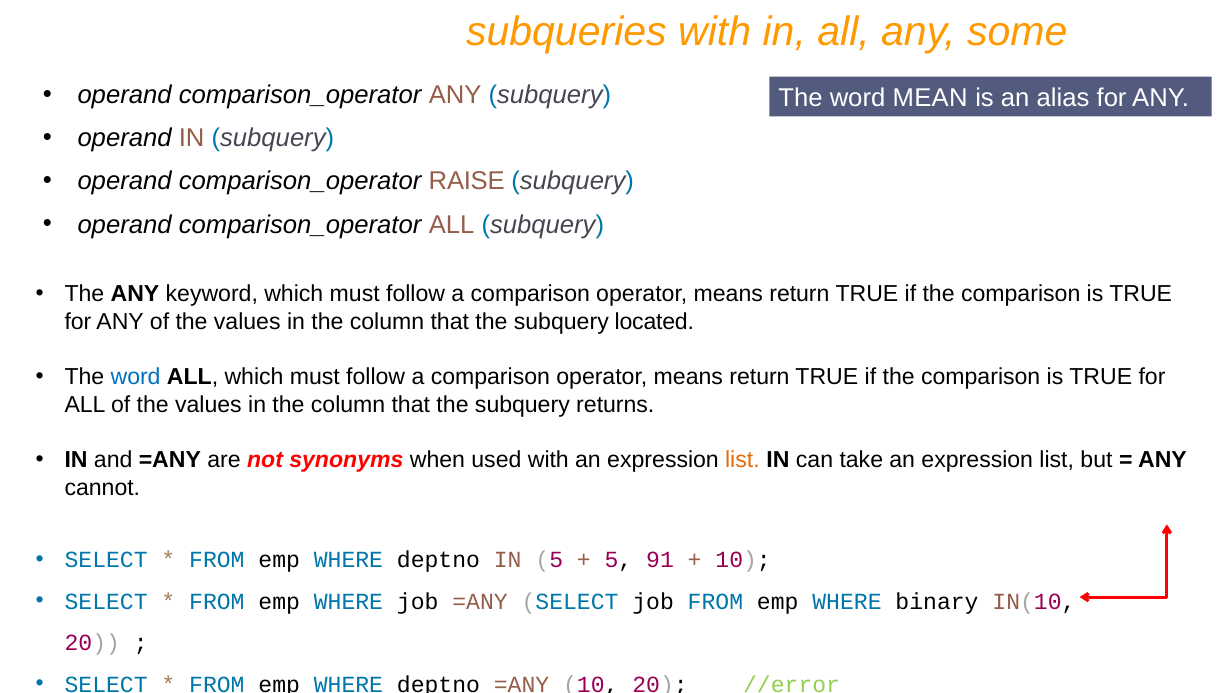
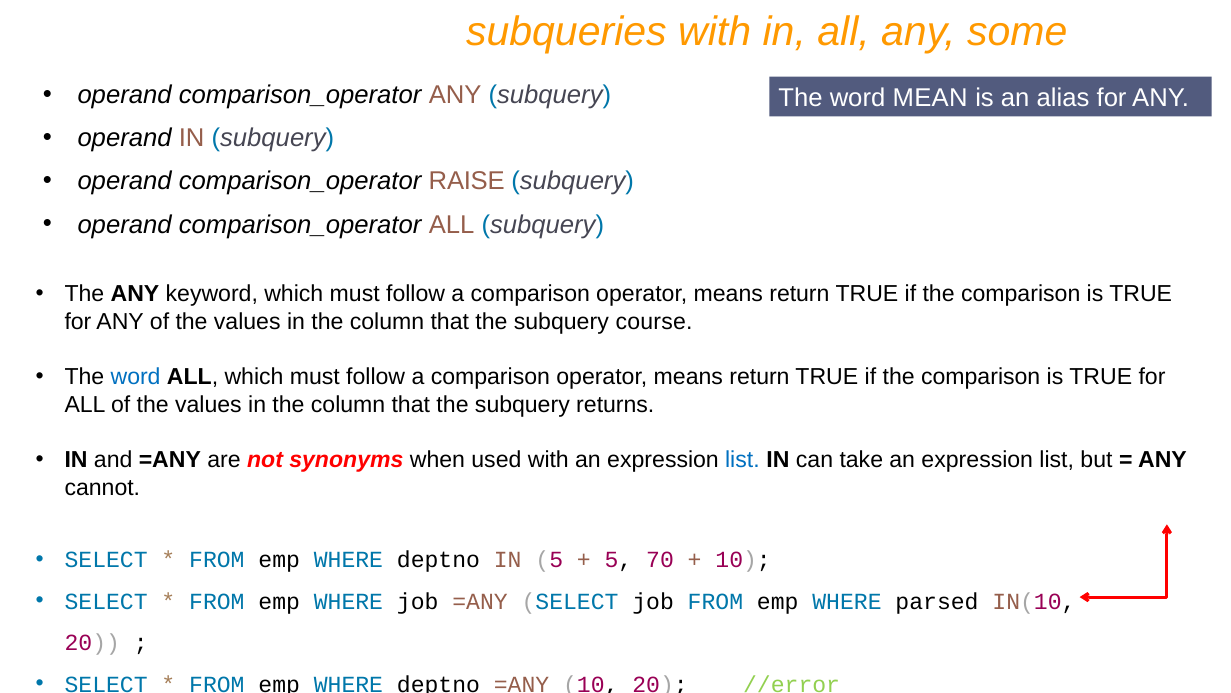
located: located -> course (654, 321)
list colour: orange -> blue (742, 460)
91: 91 -> 70 (660, 559)
binary: binary -> parsed (937, 601)
